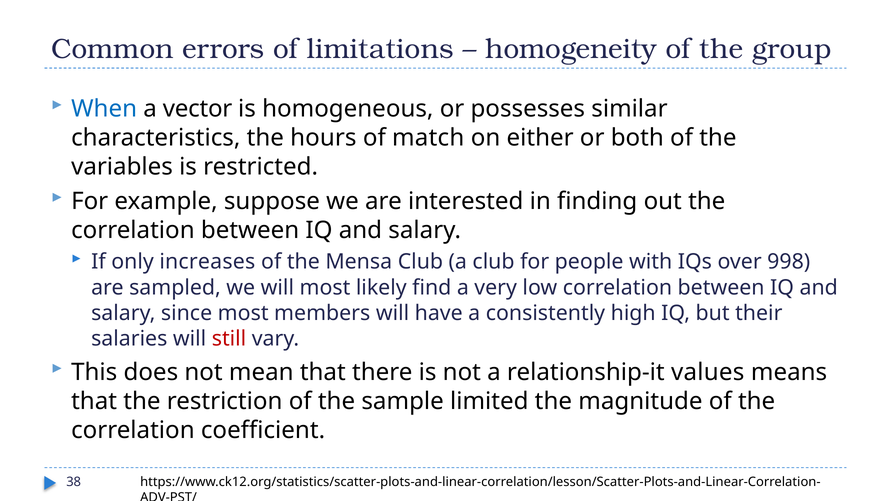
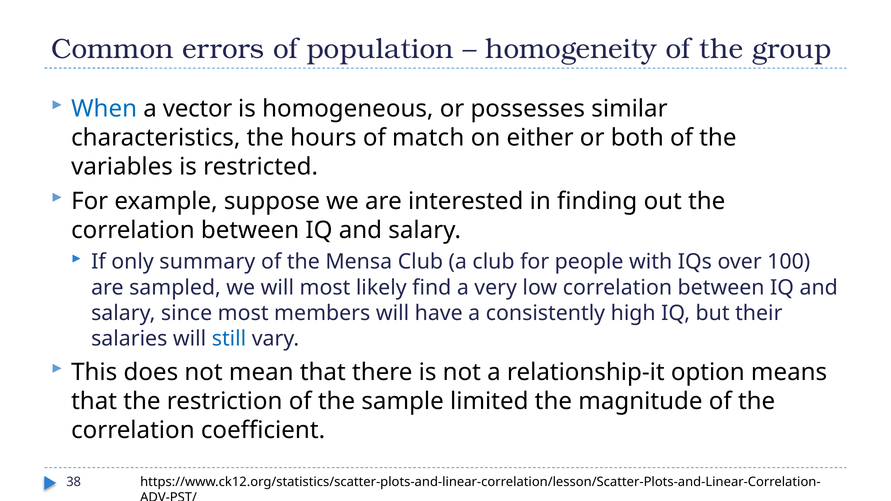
limitations: limitations -> population (380, 49)
increases: increases -> summary (207, 262)
998: 998 -> 100 (789, 262)
still colour: red -> blue (229, 339)
values: values -> option (708, 372)
